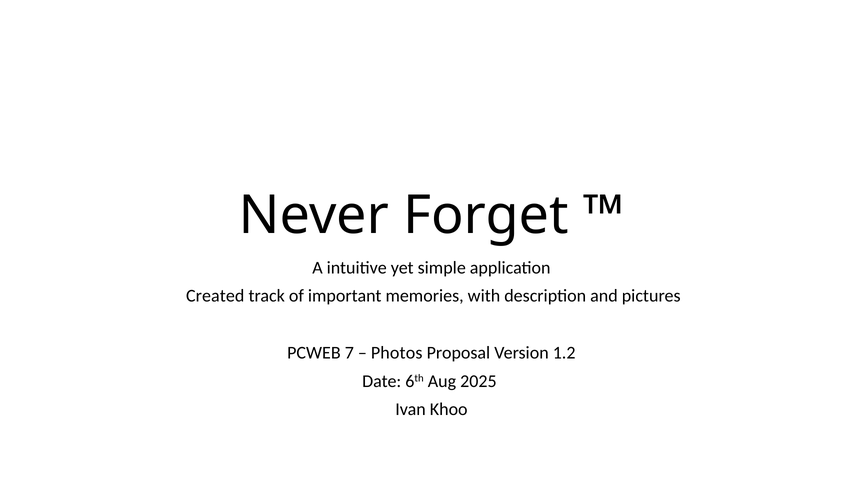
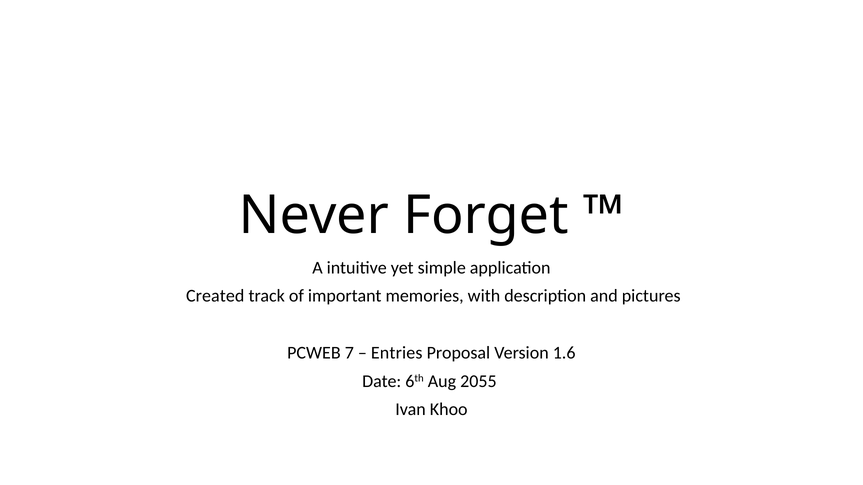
Photos: Photos -> Entries (397, 353)
1.2: 1.2 -> 1.6 (564, 353)
2025: 2025 -> 2055 (478, 381)
